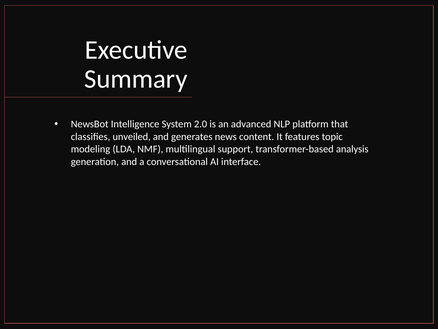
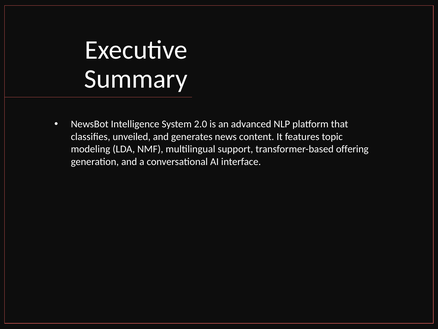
analysis: analysis -> offering (352, 149)
